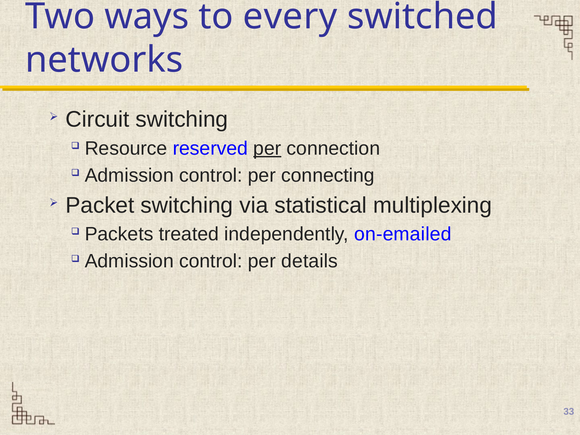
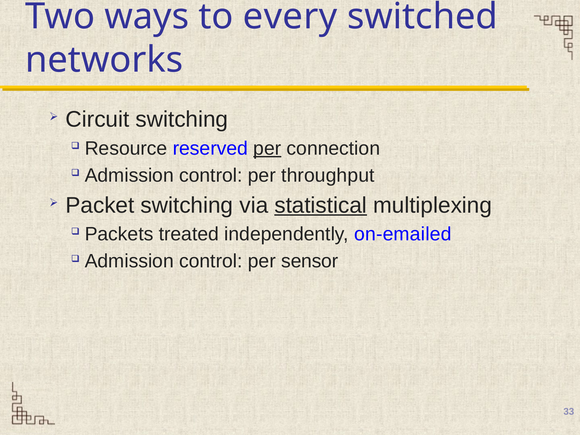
connecting: connecting -> throughput (328, 175)
statistical underline: none -> present (321, 205)
details: details -> sensor (310, 261)
